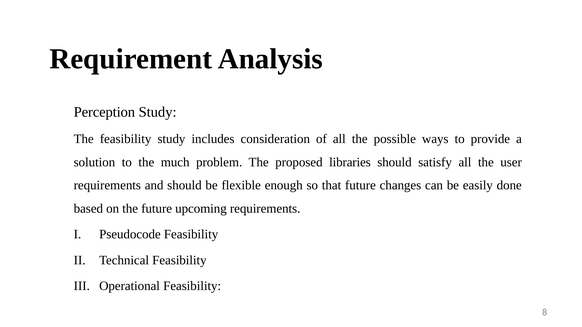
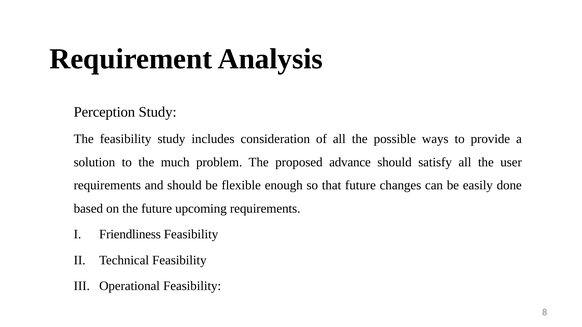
libraries: libraries -> advance (350, 162)
Pseudocode: Pseudocode -> Friendliness (130, 235)
